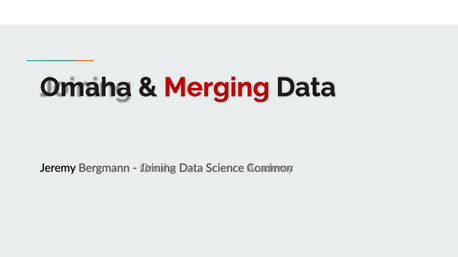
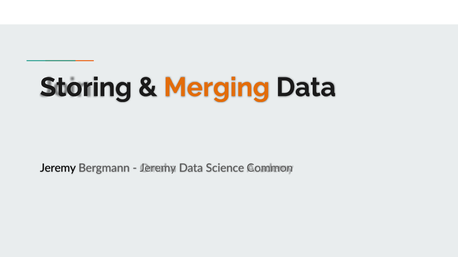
Omaha: Omaha -> Storing (86, 88)
Merging colour: red -> orange (217, 88)
Joining: Joining -> Jeremy (158, 168)
